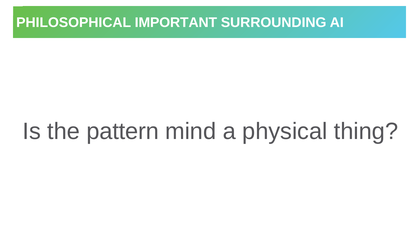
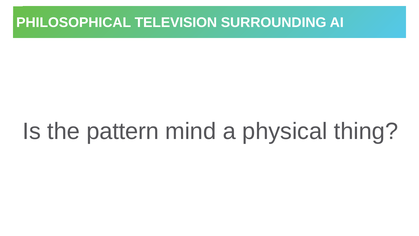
IMPORTANT: IMPORTANT -> TELEVISION (176, 22)
